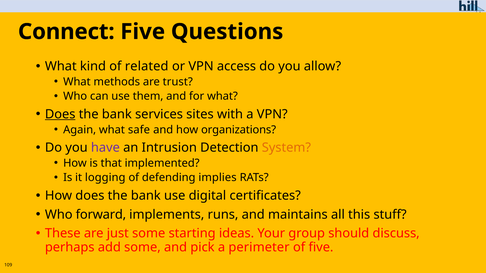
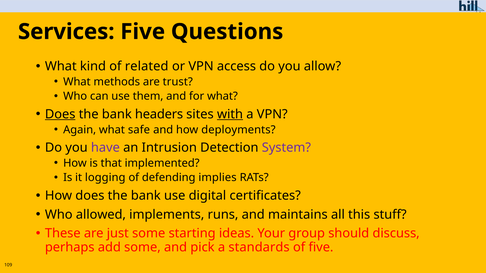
Connect: Connect -> Services (66, 32)
services: services -> headers (159, 114)
with underline: none -> present (230, 114)
organizations: organizations -> deployments (238, 130)
System colour: orange -> purple (286, 148)
forward: forward -> allowed (101, 215)
perimeter: perimeter -> standards (259, 248)
